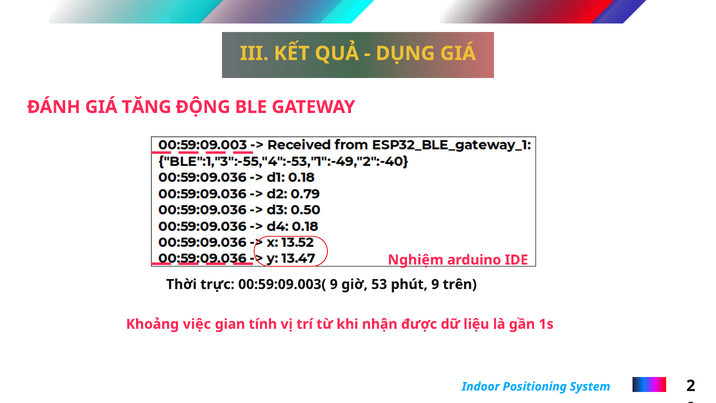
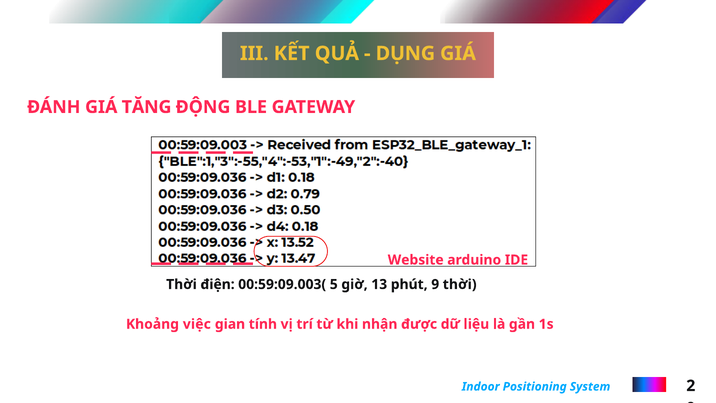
Nghiệm: Nghiệm -> Website (416, 260)
trực: trực -> điện (218, 284)
00:59:09.003( 9: 9 -> 5 (334, 284)
53: 53 -> 13 (379, 284)
9 trên: trên -> thời (460, 284)
